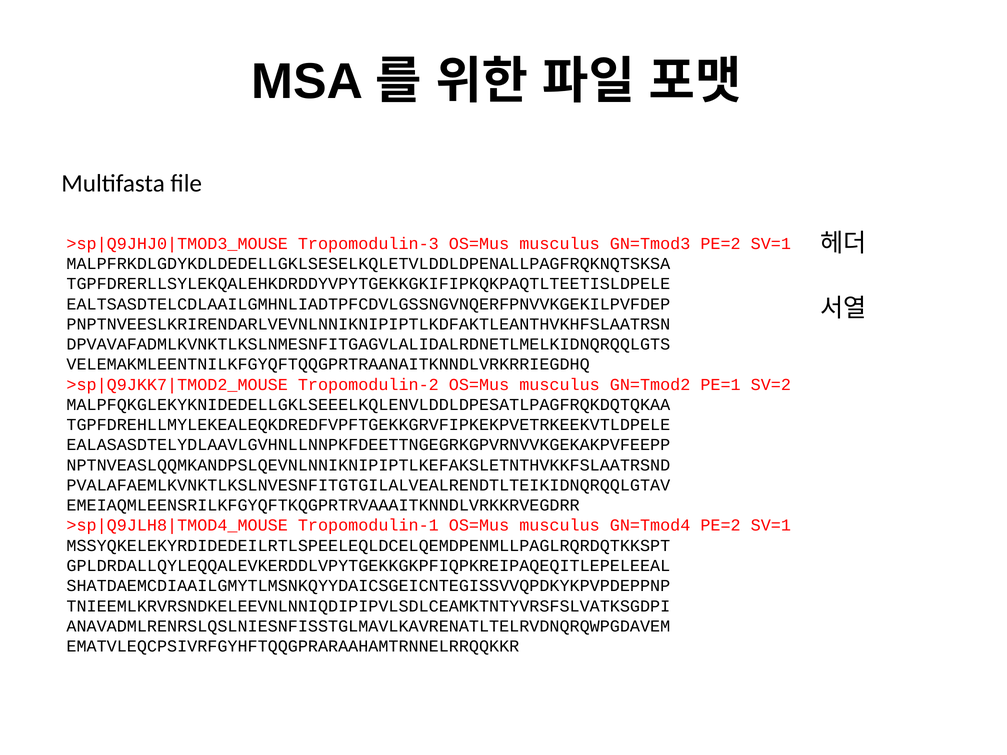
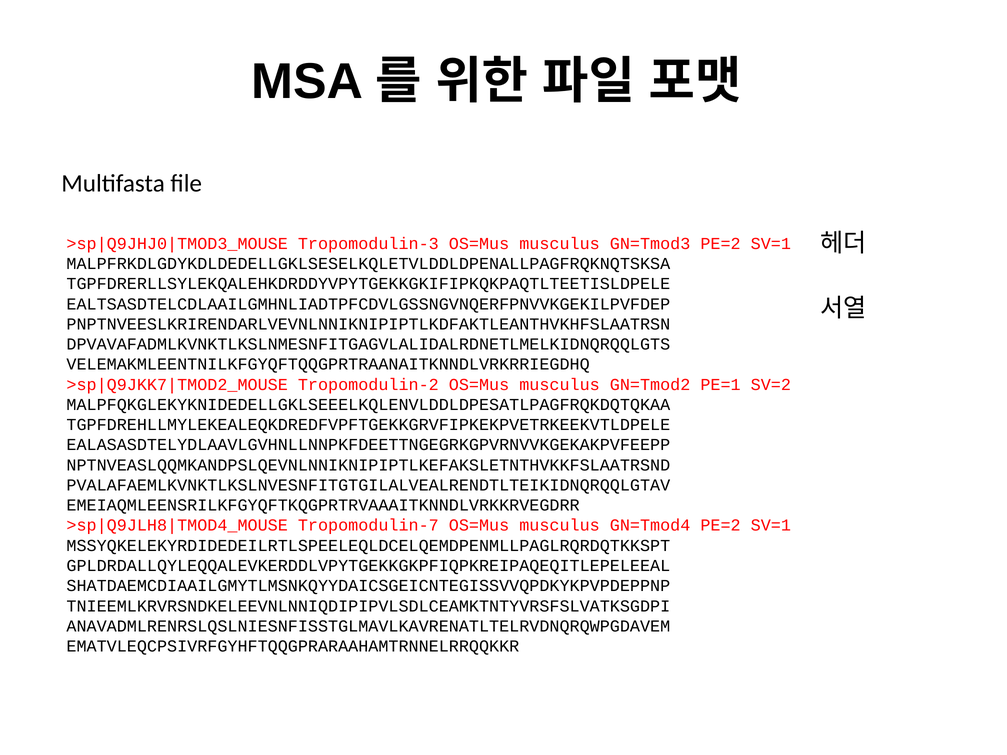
Tropomodulin-1: Tropomodulin-1 -> Tropomodulin-7 (368, 526)
